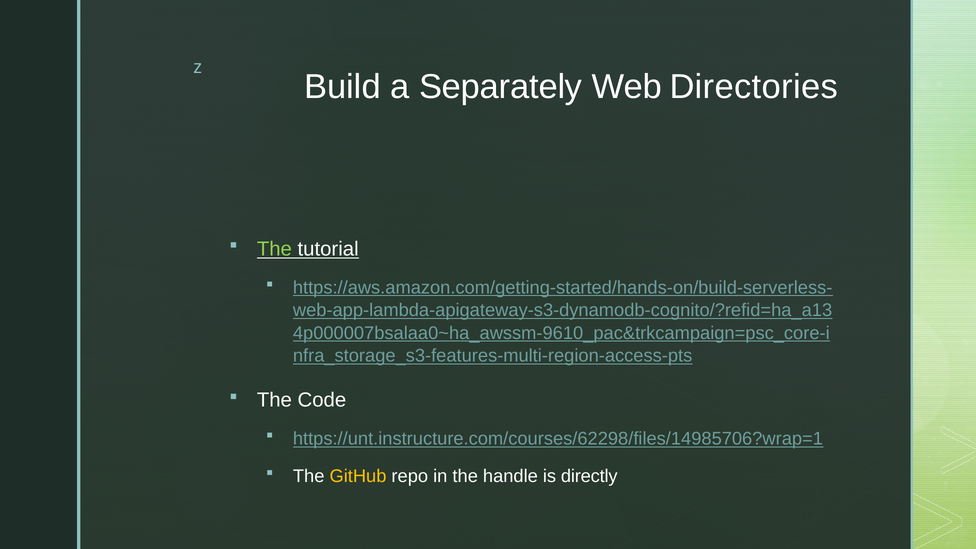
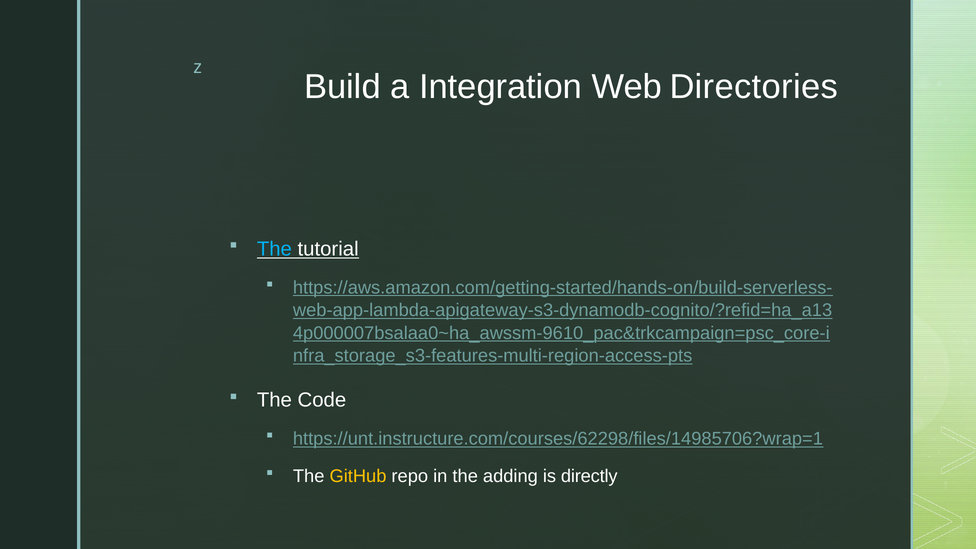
Separately: Separately -> Integration (501, 87)
The colour: light green -> light blue (274, 249)
handle: handle -> adding (510, 476)
